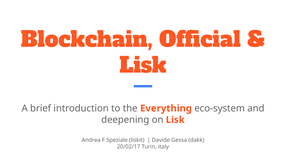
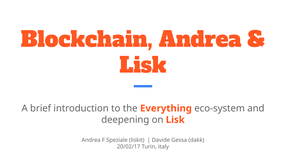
Blockchain Official: Official -> Andrea (200, 40)
